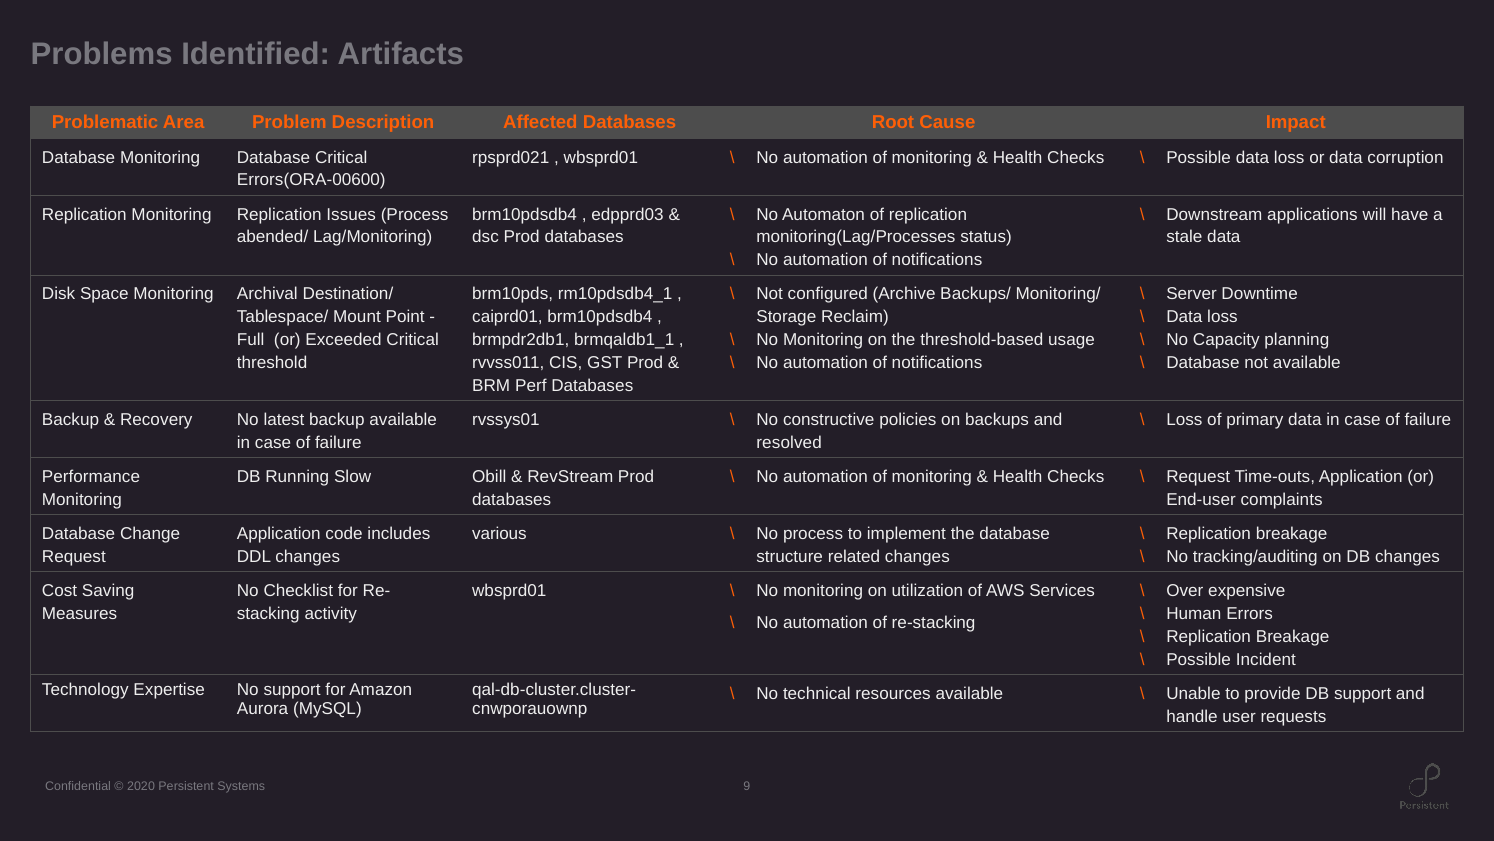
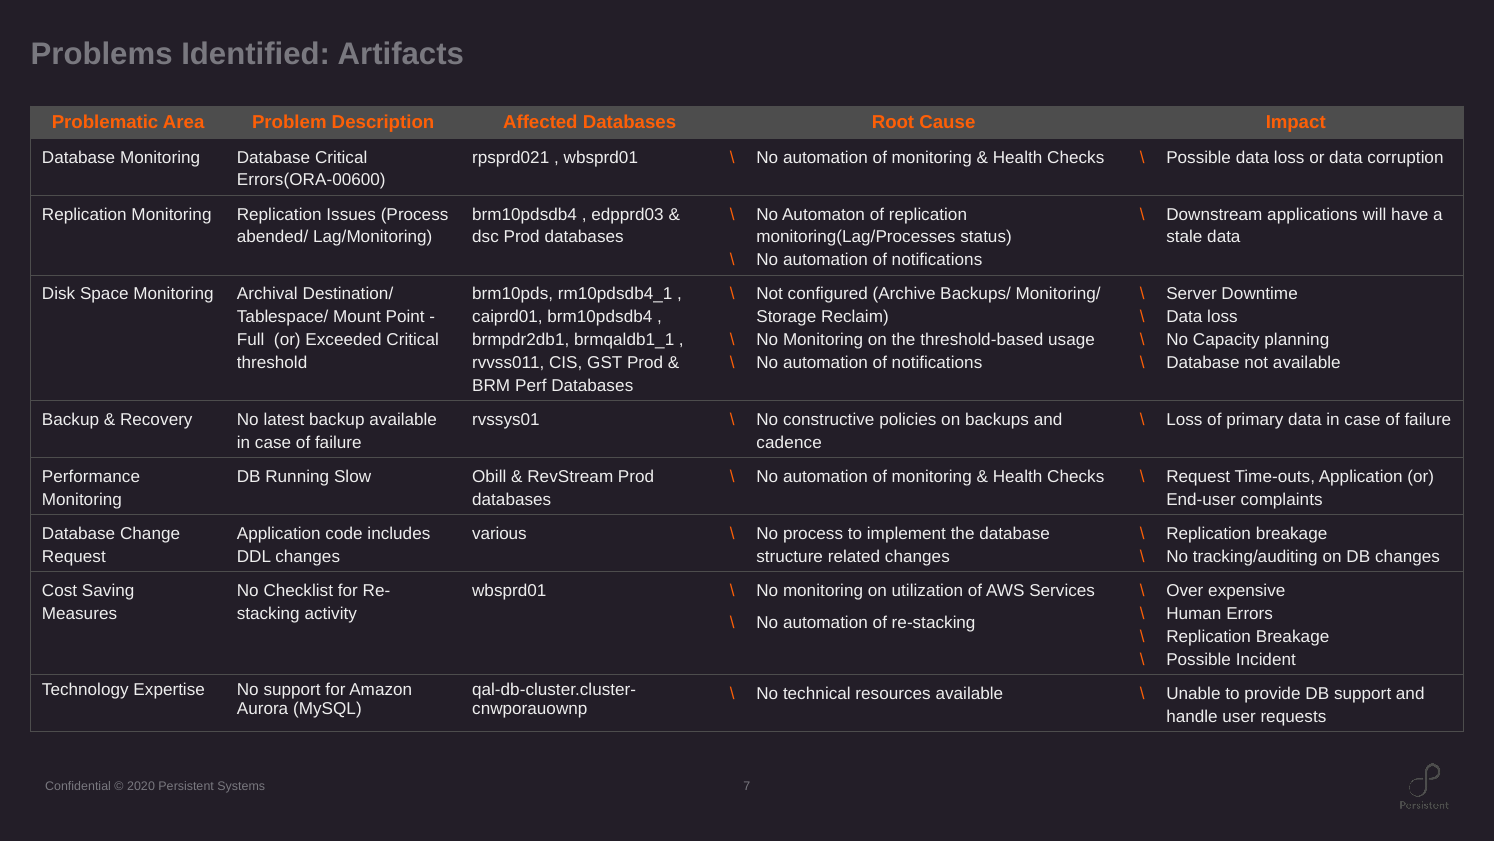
resolved: resolved -> cadence (789, 442)
9: 9 -> 7 (747, 786)
